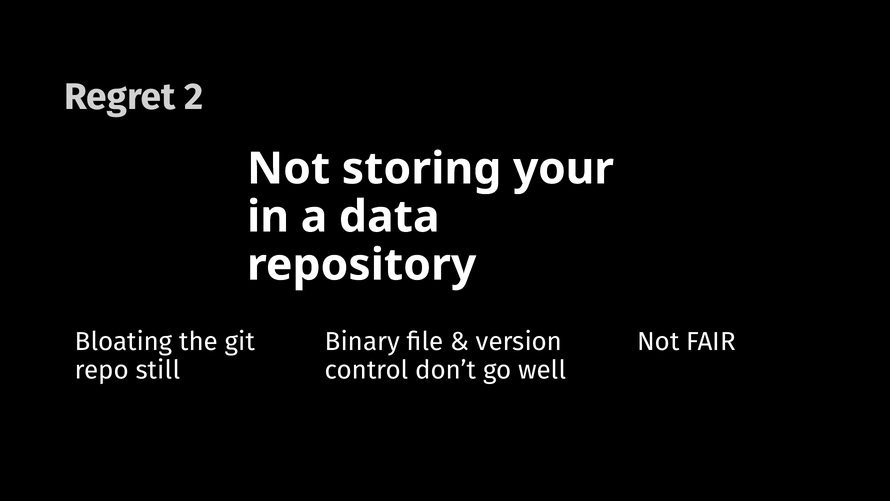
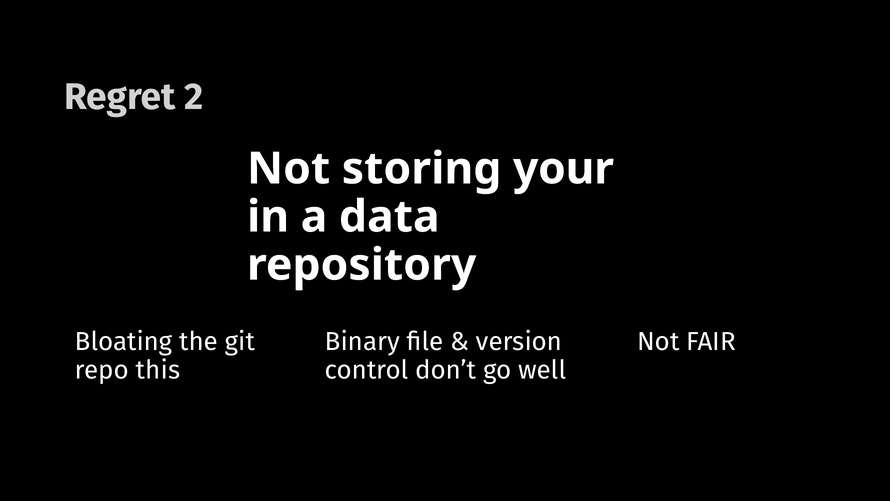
still: still -> this (158, 370)
